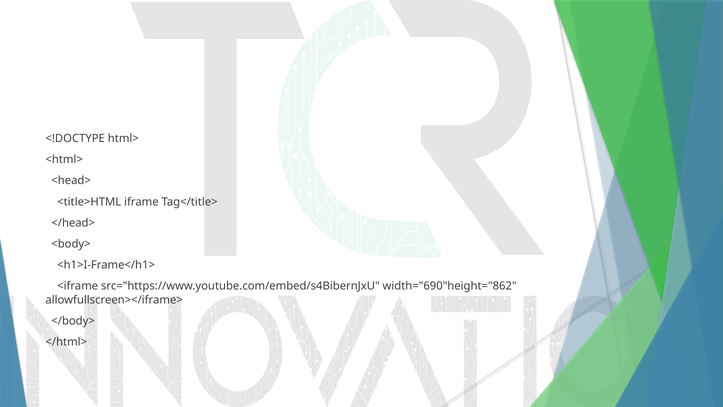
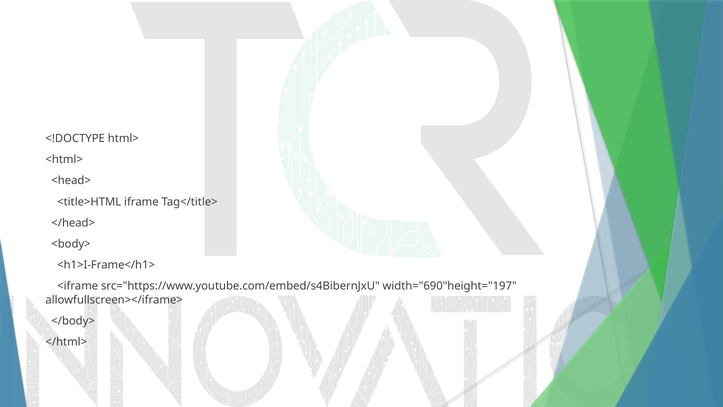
width="690"height="862: width="690"height="862 -> width="690"height="197 (450, 286)
